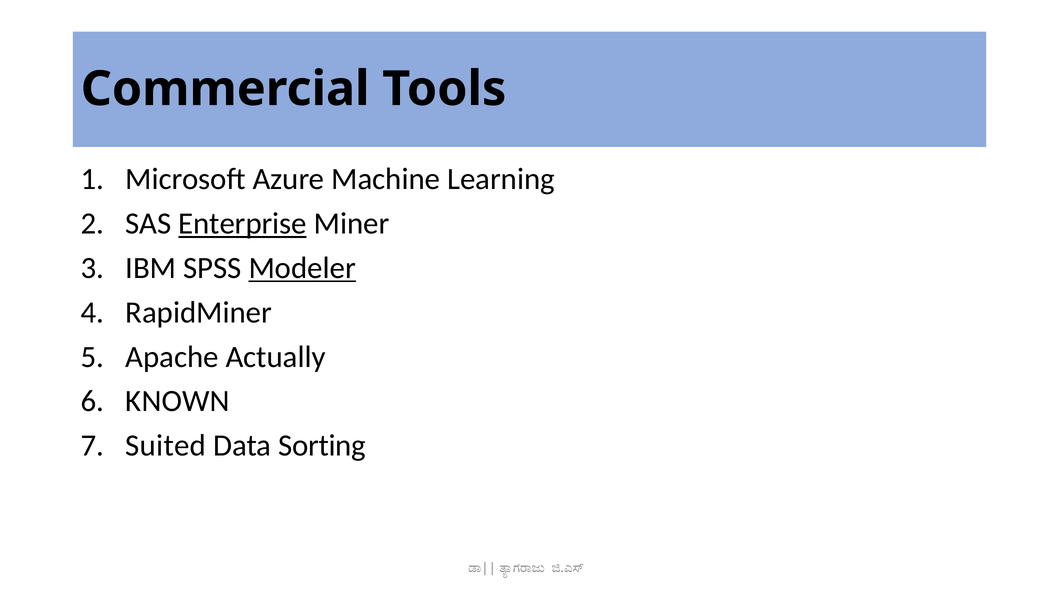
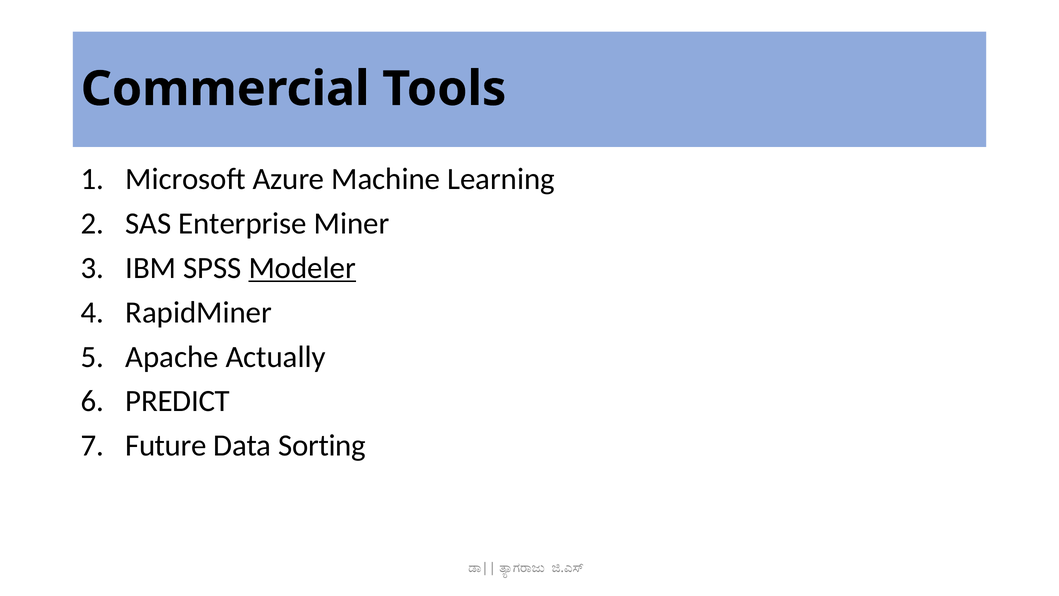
Enterprise underline: present -> none (243, 223)
KNOWN: KNOWN -> PREDICT (178, 401)
Suited: Suited -> Future (166, 445)
